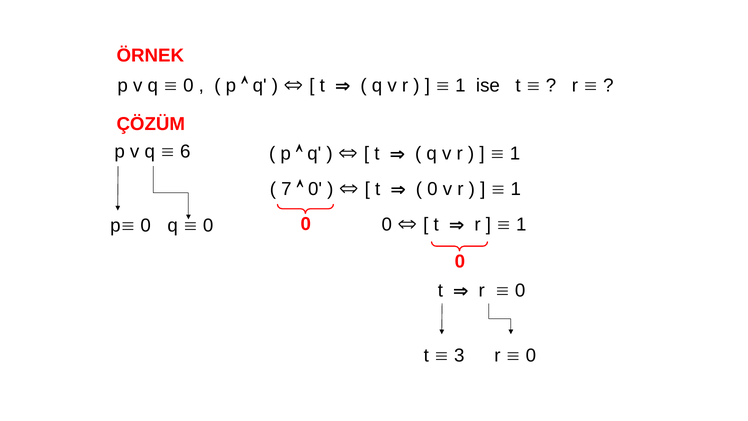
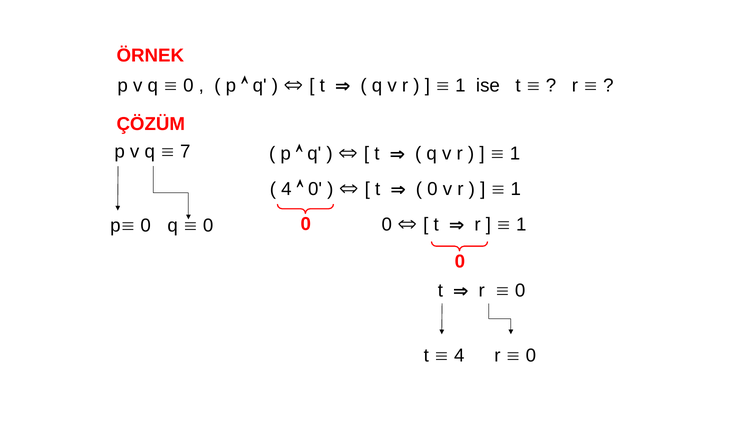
6: 6 -> 7 (185, 151)
7: 7 -> 4 (286, 189)
3: 3 -> 4 (459, 356)
